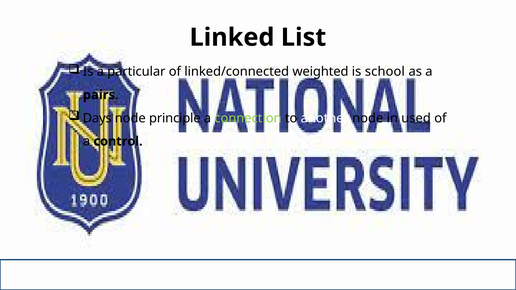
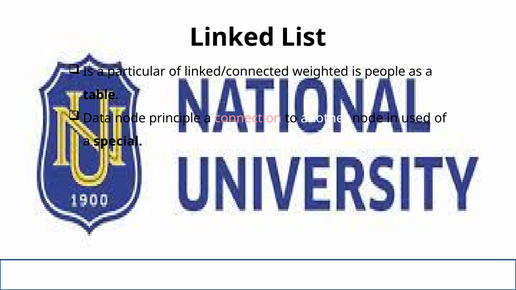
school: school -> people (385, 72)
pairs: pairs -> table (99, 95)
Days: Days -> Data (97, 118)
connection colour: light green -> pink (248, 118)
control: control -> special (118, 141)
